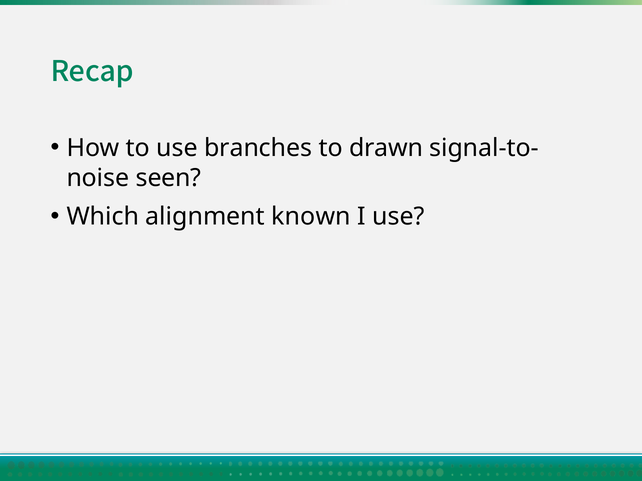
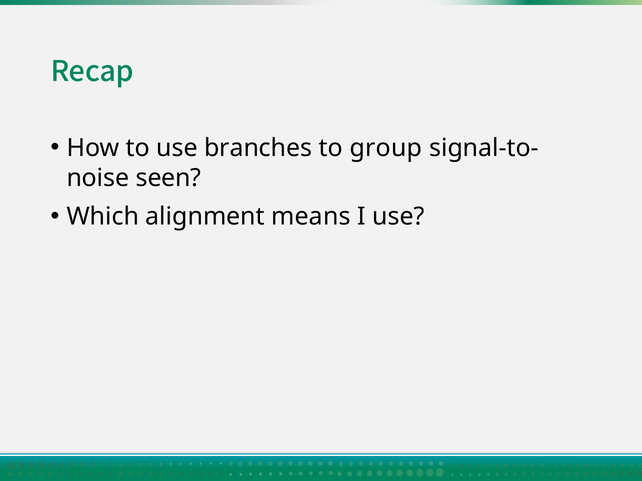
drawn: drawn -> group (386, 148)
known: known -> means (311, 217)
